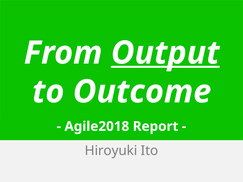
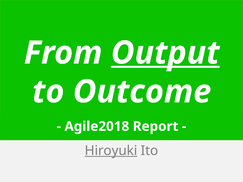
Hiroyuki underline: none -> present (111, 151)
